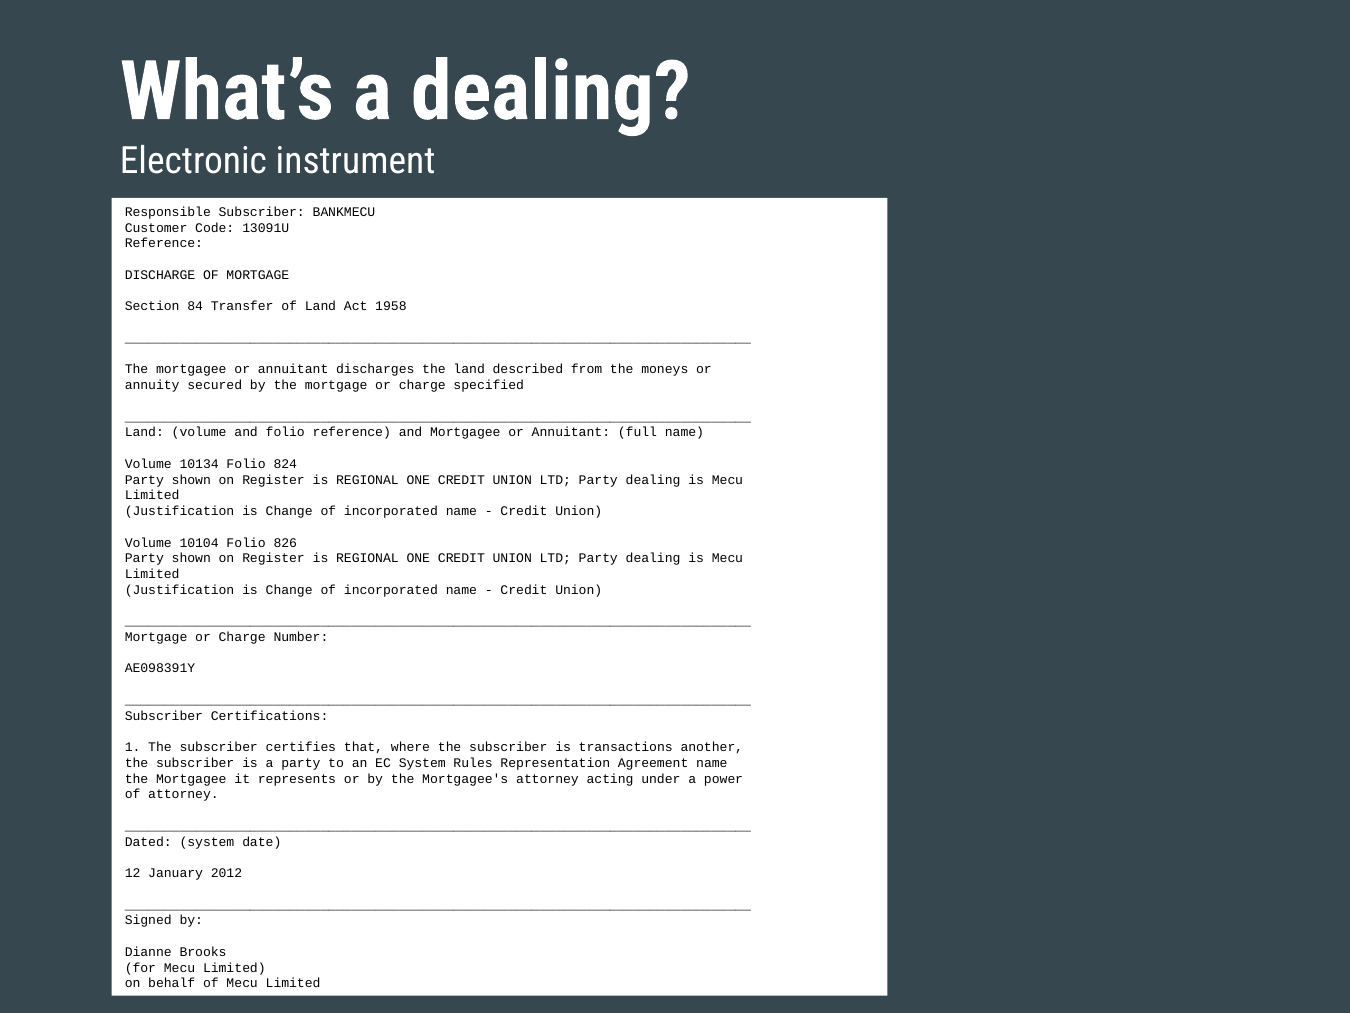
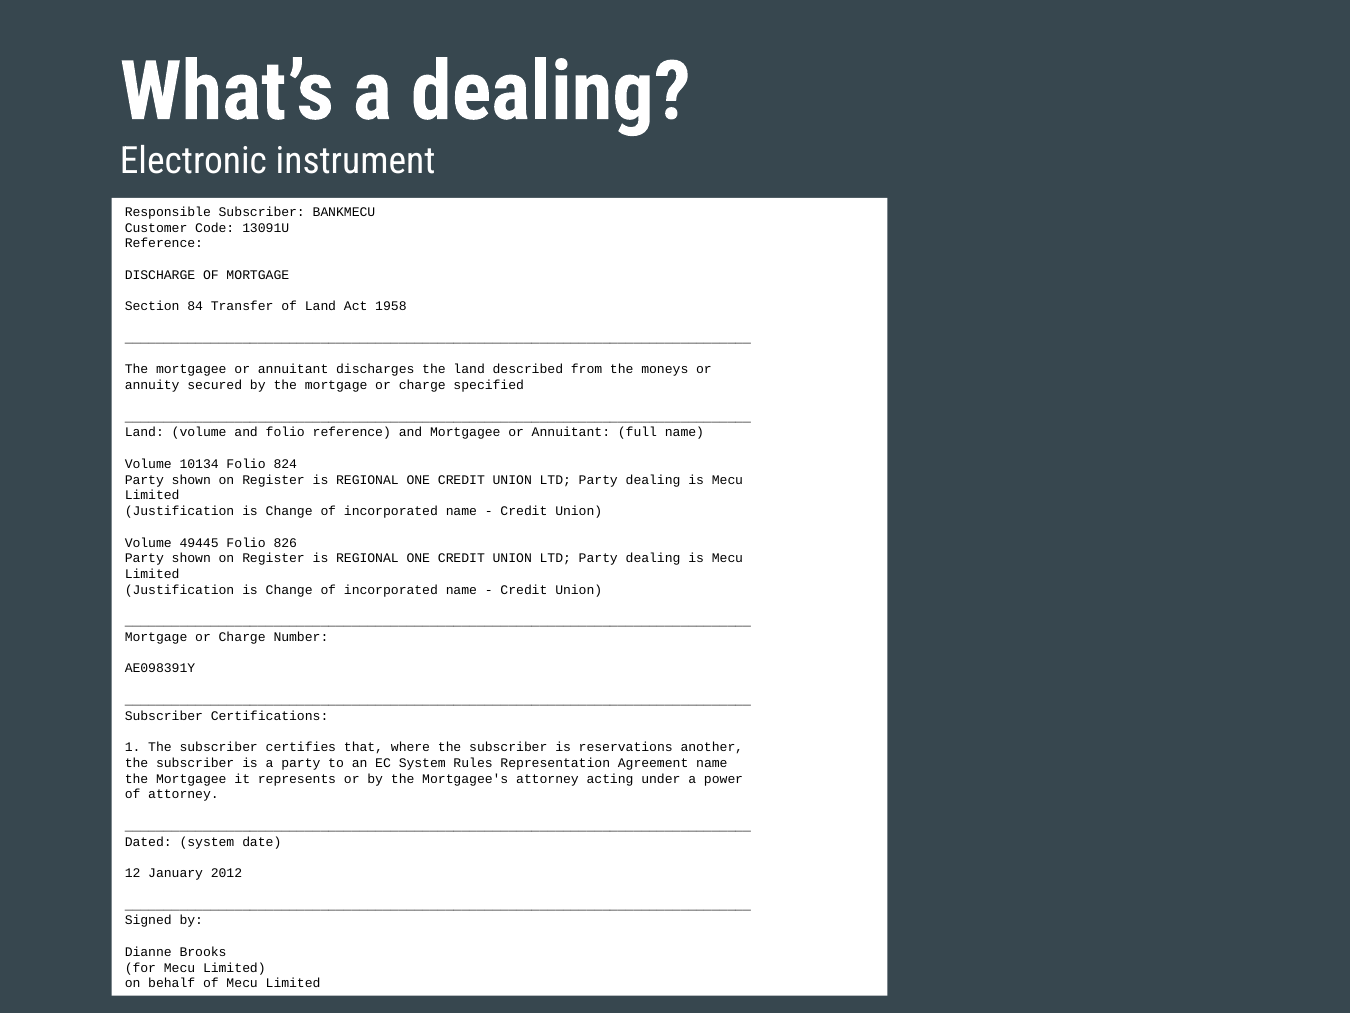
10104: 10104 -> 49445 (199, 542)
transactions: transactions -> reservations (626, 747)
